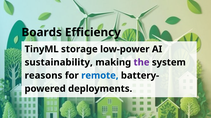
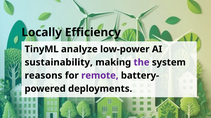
Boards: Boards -> Locally (42, 33)
storage: storage -> analyze (79, 49)
remote colour: blue -> purple (100, 76)
